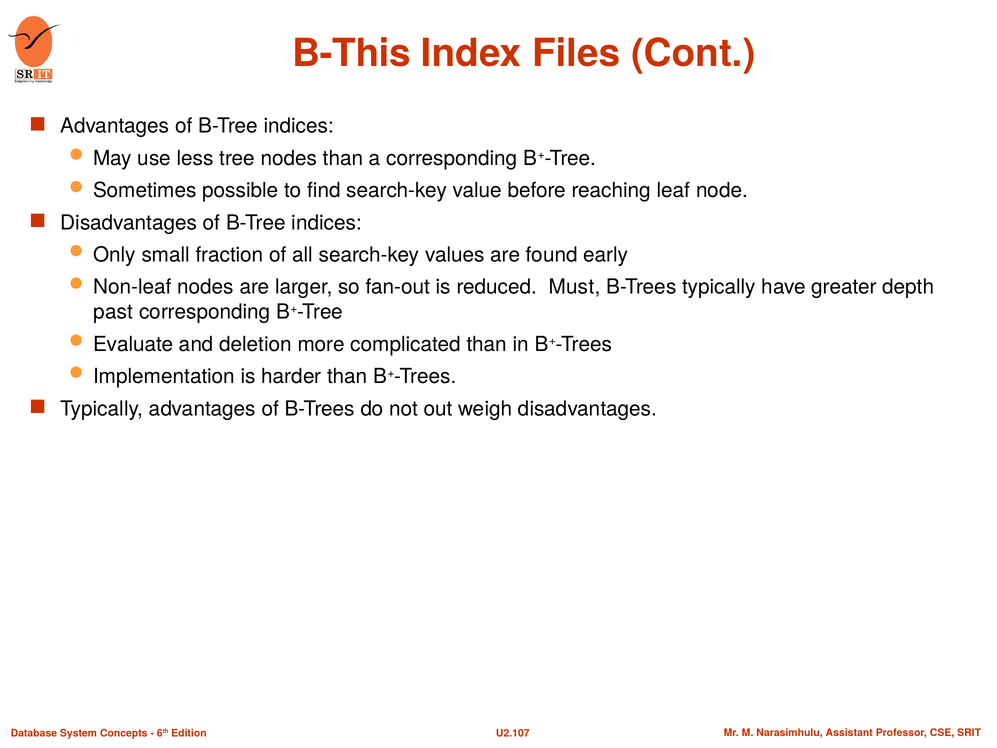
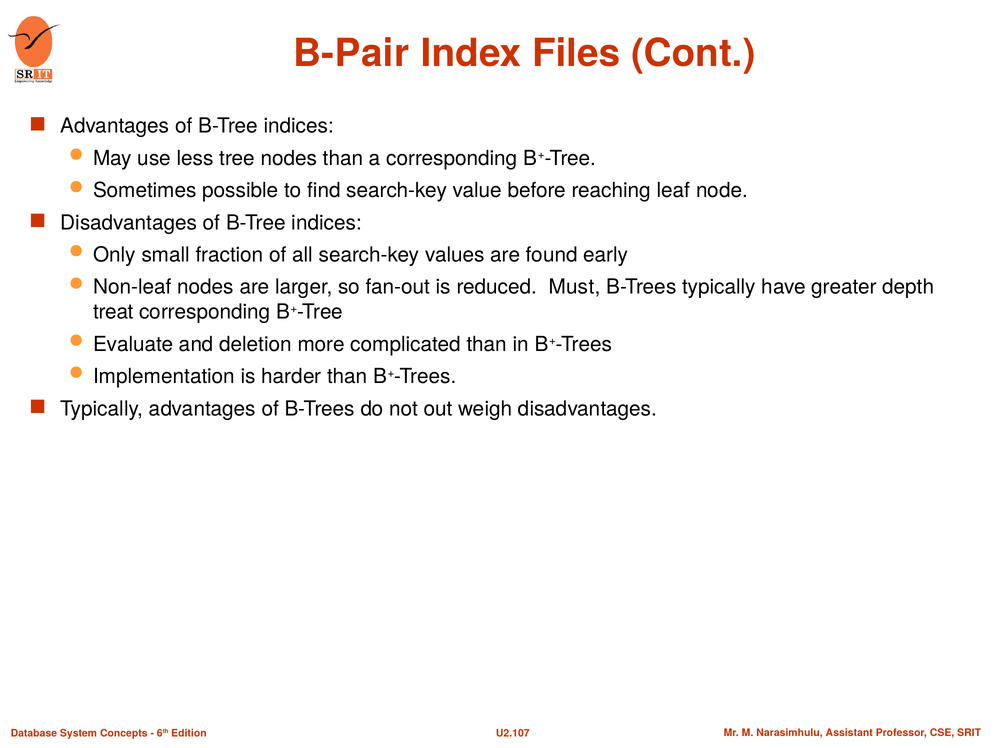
B-This: B-This -> B-Pair (351, 54)
past: past -> treat (113, 312)
